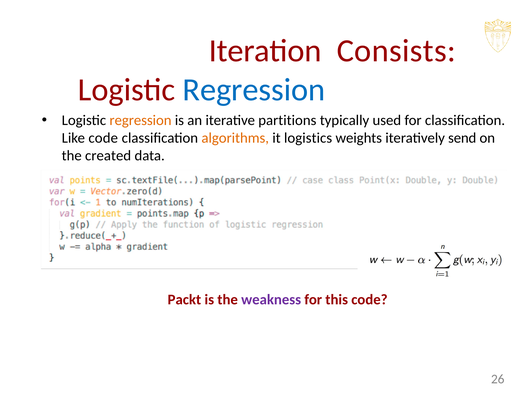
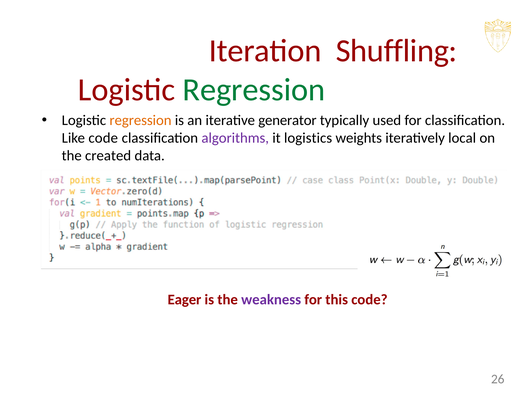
Consists: Consists -> Shuffling (397, 51)
Regression colour: blue -> green (254, 90)
partitions: partitions -> generator (287, 120)
algorithms colour: orange -> purple (235, 138)
send: send -> local (462, 138)
Packt: Packt -> Eager (184, 300)
